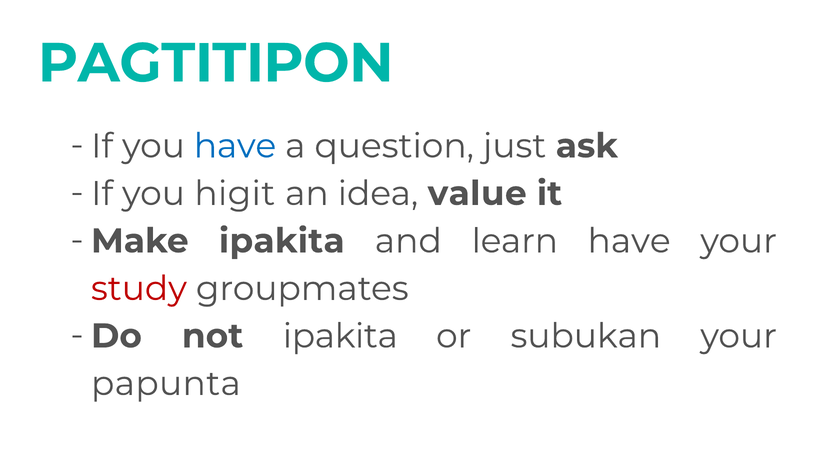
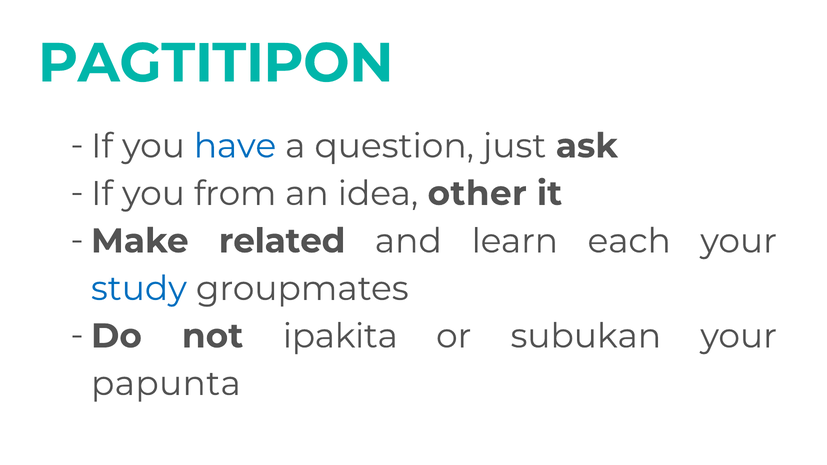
higit: higit -> from (235, 194)
value: value -> other (477, 194)
Make ipakita: ipakita -> related (282, 241)
learn have: have -> each (629, 241)
study colour: red -> blue (139, 289)
